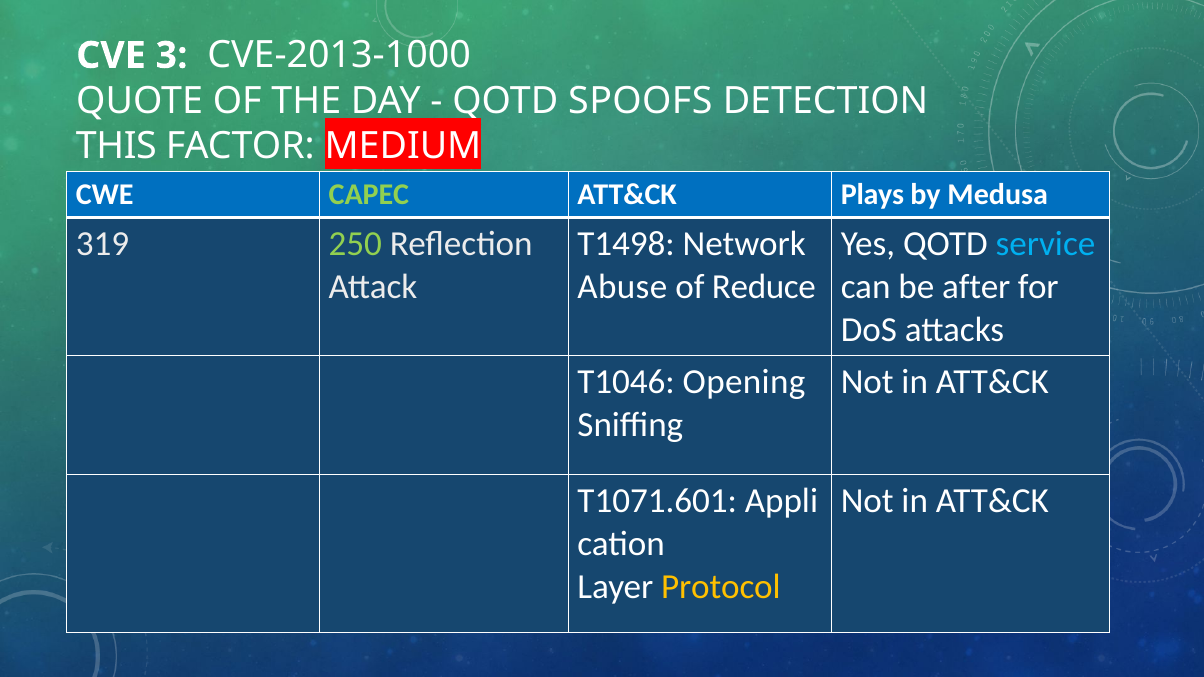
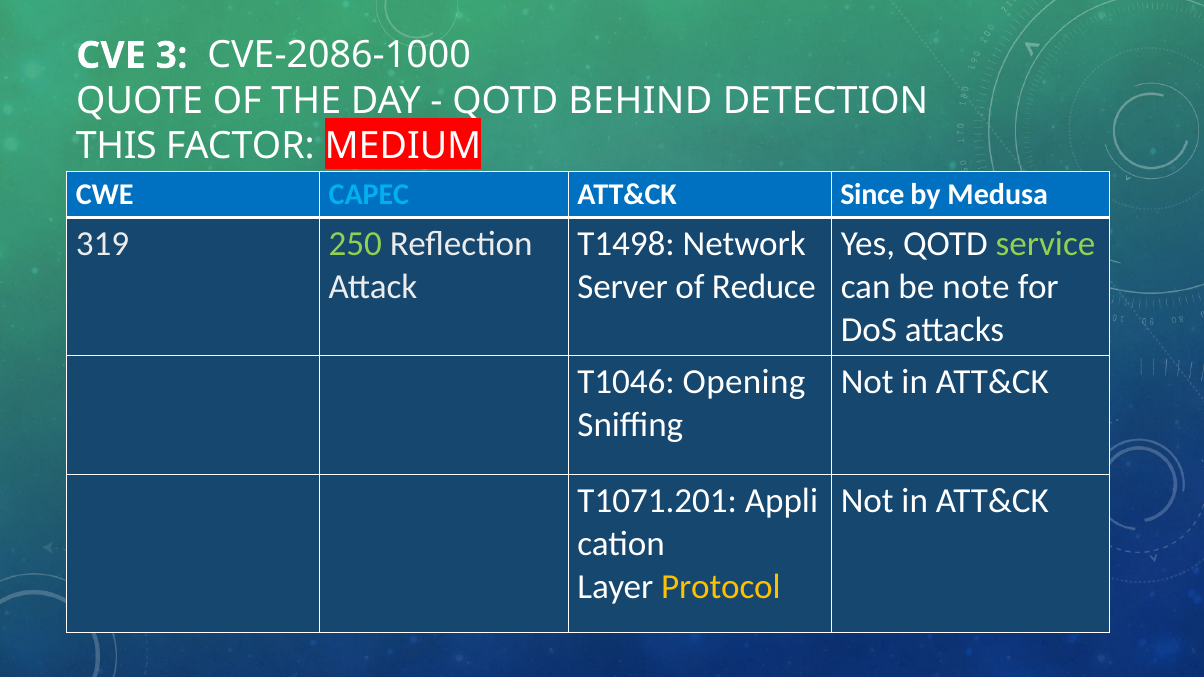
CVE-2013-1000: CVE-2013-1000 -> CVE-2086-1000 (339, 55)
SPOOFS: SPOOFS -> BEHIND (640, 101)
CAPEC colour: light green -> light blue (369, 195)
Plays: Plays -> Since (872, 195)
service colour: light blue -> light green (1045, 244)
Abuse: Abuse -> Server (623, 287)
after: after -> note (976, 287)
T1071.601: T1071.601 -> T1071.201 (657, 501)
